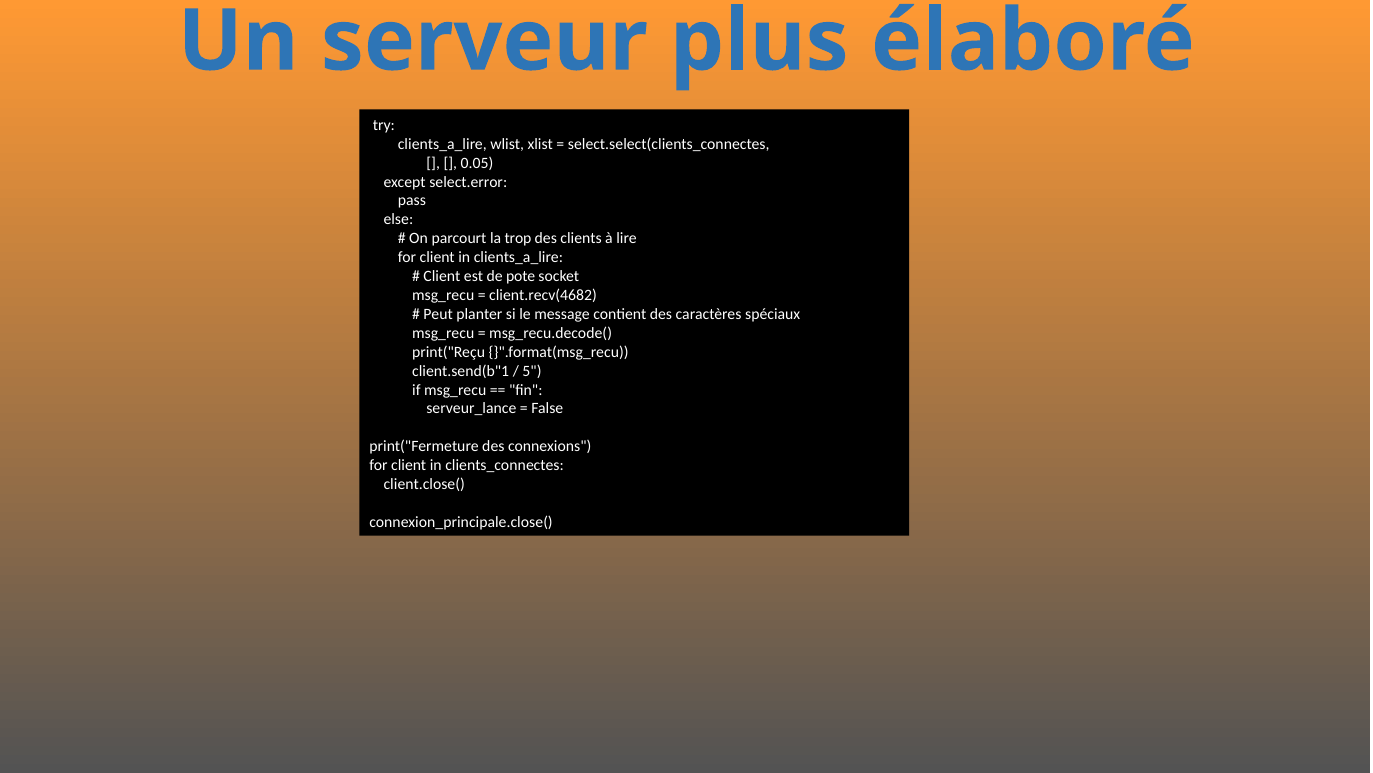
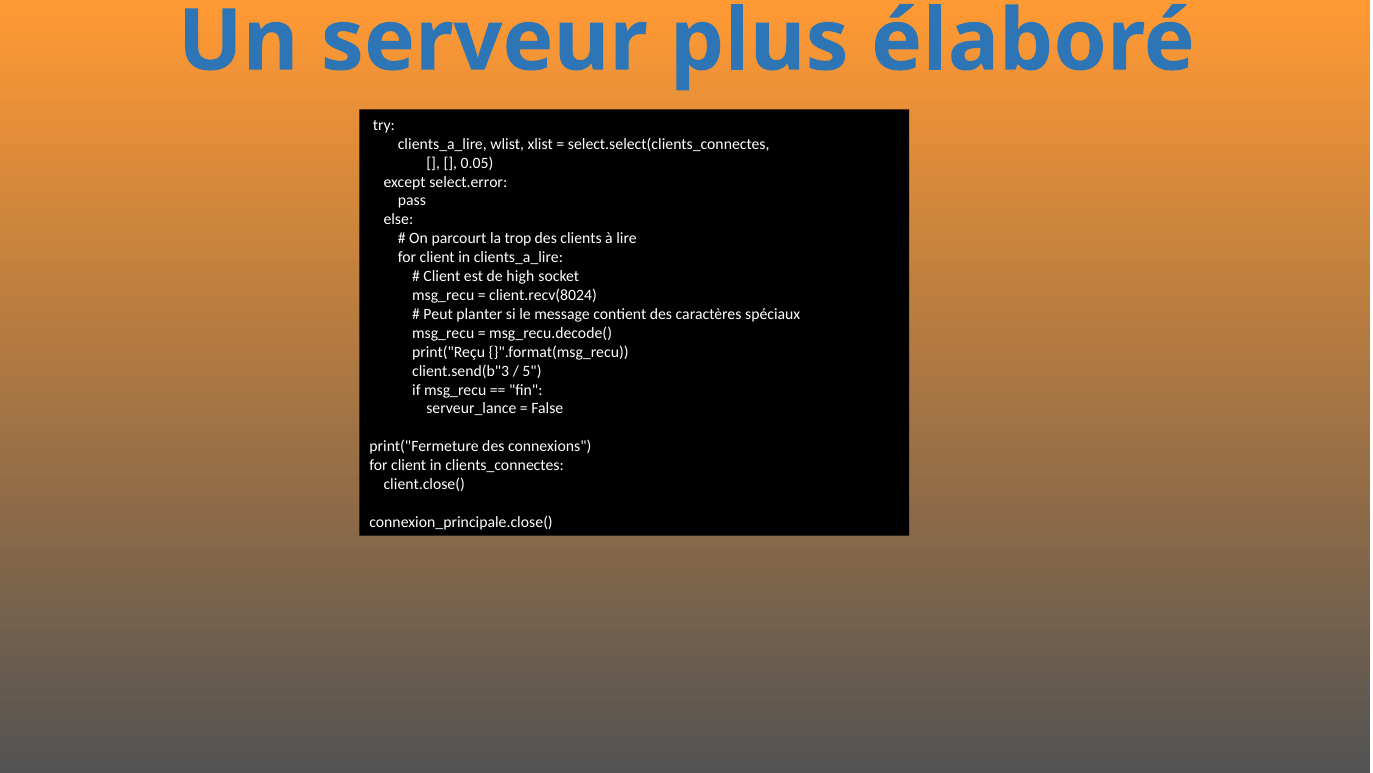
pote: pote -> high (520, 276)
client.recv(4682: client.recv(4682 -> client.recv(8024 (543, 295)
client.send(b"1: client.send(b"1 -> client.send(b"3 (461, 371)
